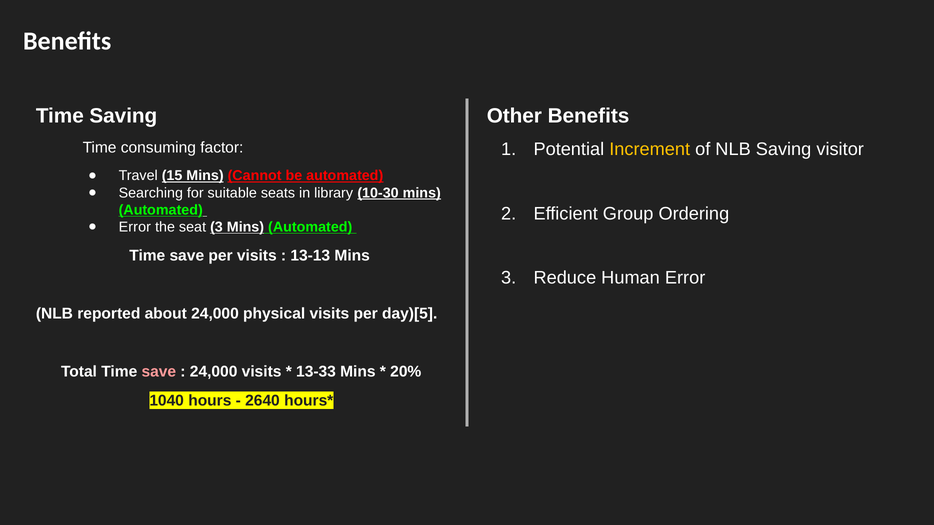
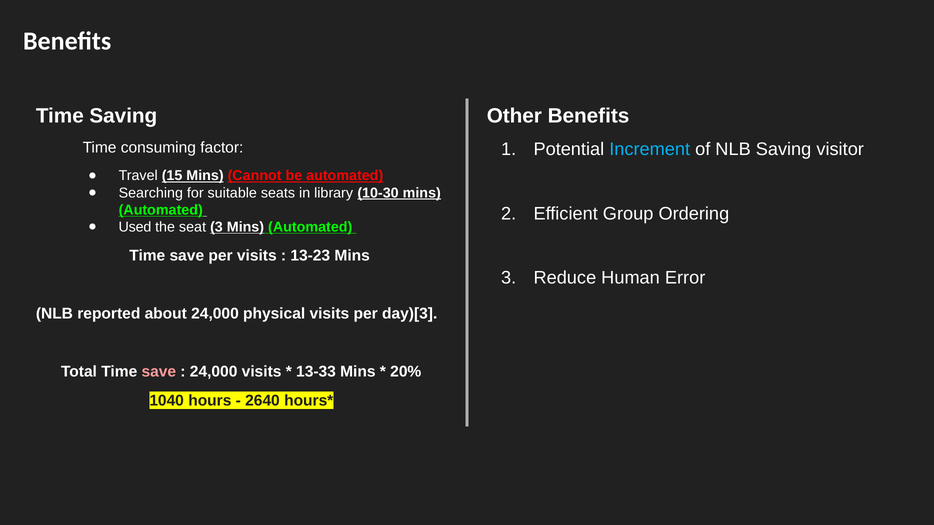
Increment colour: yellow -> light blue (650, 149)
Error: Error -> Used (135, 227)
13-13: 13-13 -> 13-23 (310, 256)
day)[5: day)[5 -> day)[3 (410, 314)
